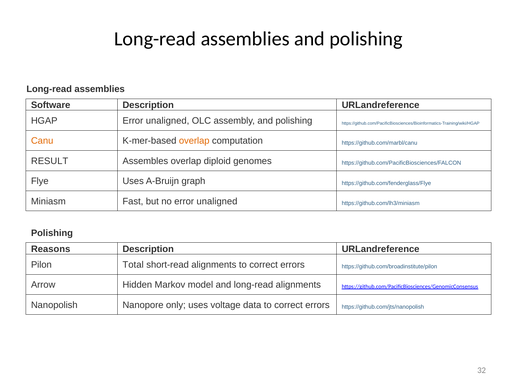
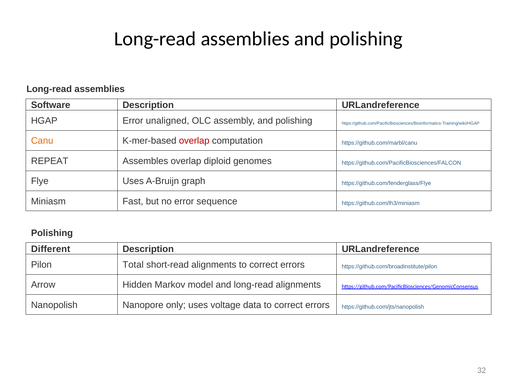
overlap colour: orange -> red (194, 141)
RESULT: RESULT -> REPEAT (50, 161)
no error unaligned: unaligned -> sequence (217, 201)
Reasons: Reasons -> Different (51, 249)
